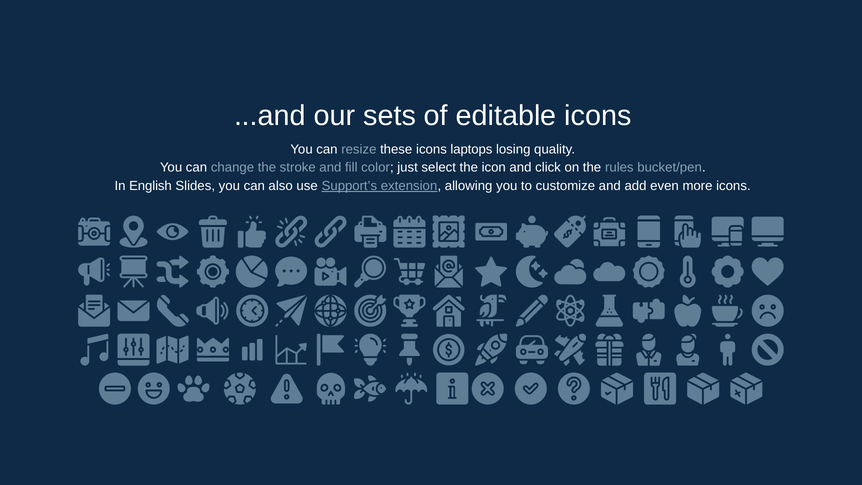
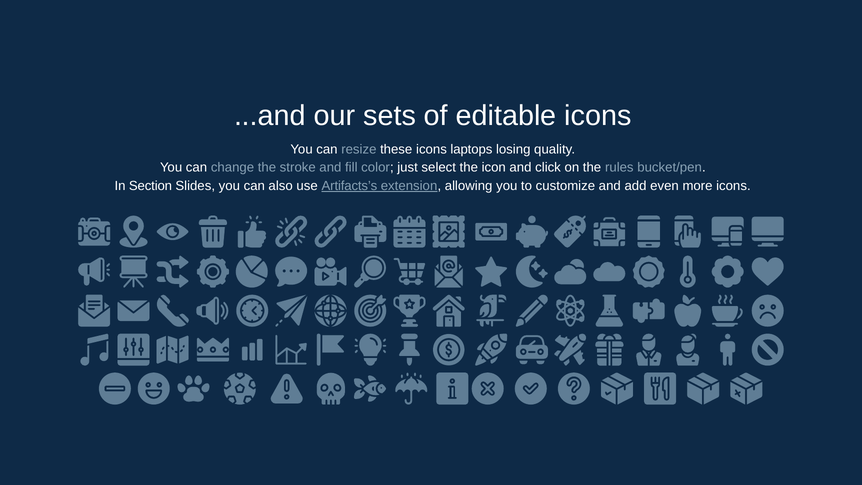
English: English -> Section (151, 186)
Support’s: Support’s -> Artifacts’s (349, 186)
